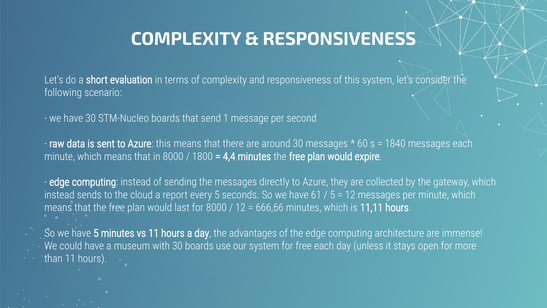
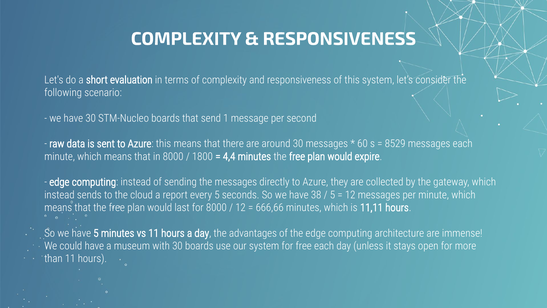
1840: 1840 -> 8529 (395, 144)
61: 61 -> 38 (316, 195)
